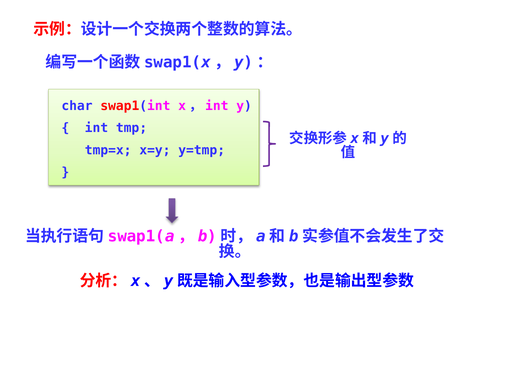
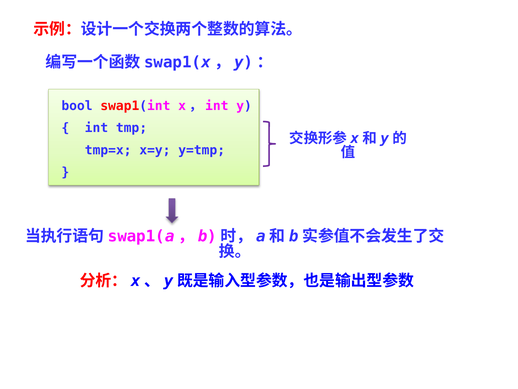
char: char -> bool (77, 106)
